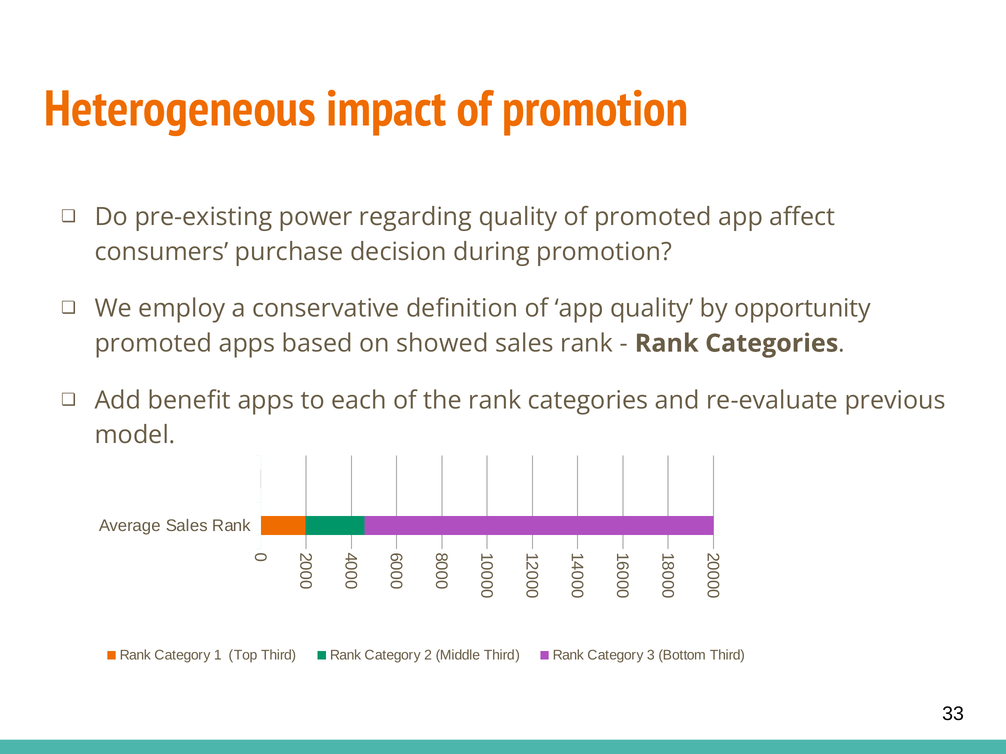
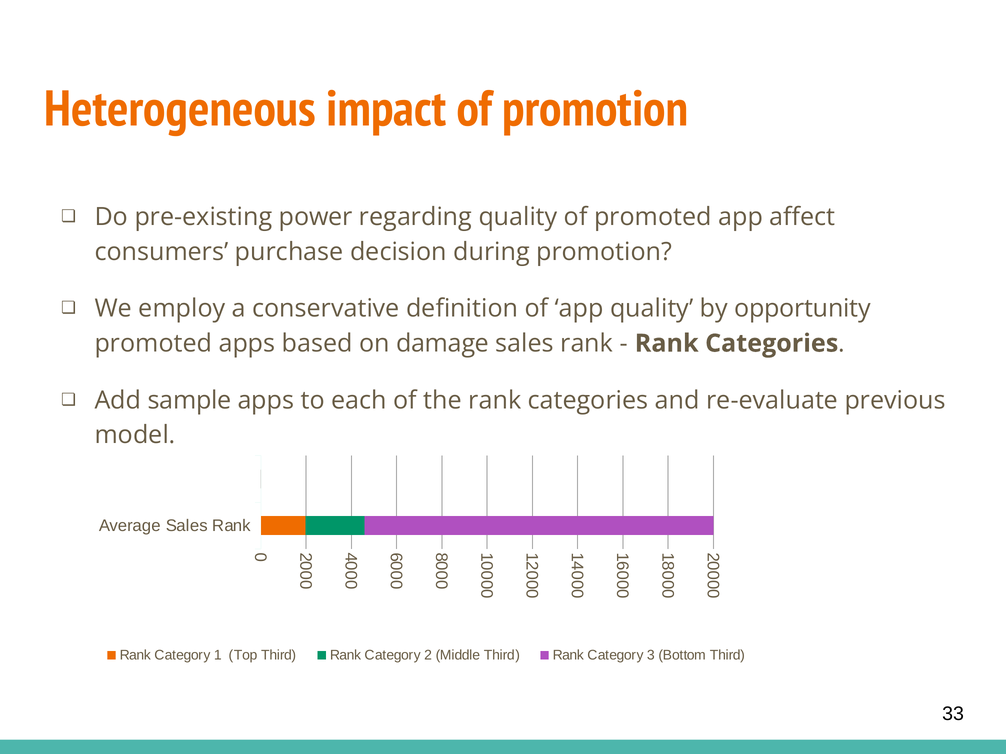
showed: showed -> damage (443, 344)
benefit: benefit -> sample (189, 401)
